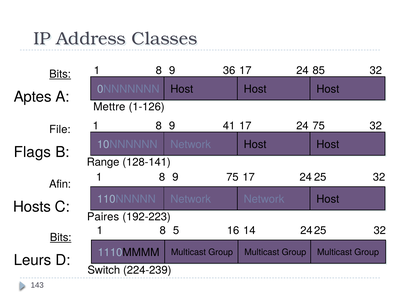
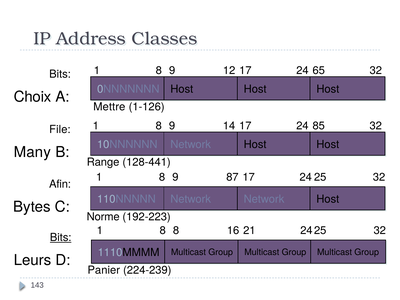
36: 36 -> 12 (229, 70)
85: 85 -> 65 (319, 70)
Bits underline: present -> none (60, 74)
Aptes: Aptes -> Choix (33, 97)
41: 41 -> 14 (229, 126)
24 75: 75 -> 85 (319, 126)
Flags: Flags -> Many (32, 152)
128-141: 128-141 -> 128-441 (147, 162)
9 75: 75 -> 87 (232, 177)
Hosts: Hosts -> Bytes (32, 207)
Paires: Paires -> Norme (103, 217)
8 5: 5 -> 8 (176, 230)
14: 14 -> 21 (249, 230)
Switch: Switch -> Panier (104, 270)
